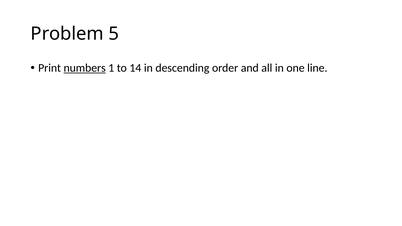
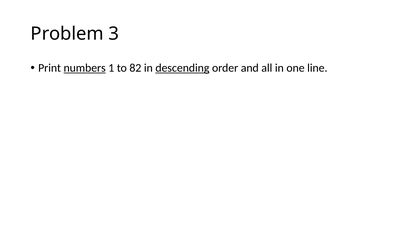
5: 5 -> 3 (114, 34)
14: 14 -> 82 (135, 68)
descending underline: none -> present (182, 68)
